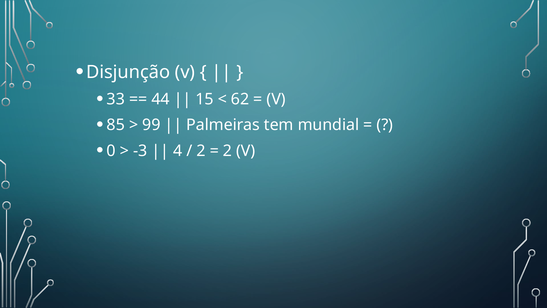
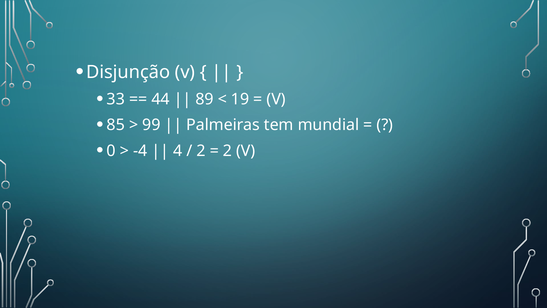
15: 15 -> 89 (205, 99)
62: 62 -> 19 (240, 99)
-3: -3 -> -4 (140, 151)
